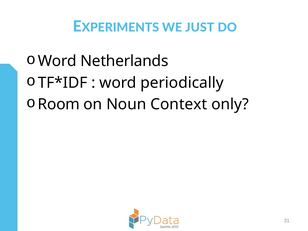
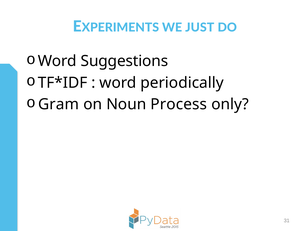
Netherlands: Netherlands -> Suggestions (124, 61)
Room: Room -> Gram (59, 104)
Context: Context -> Process (179, 104)
